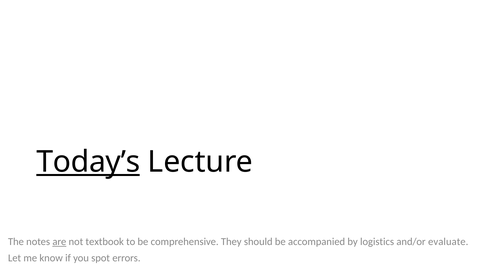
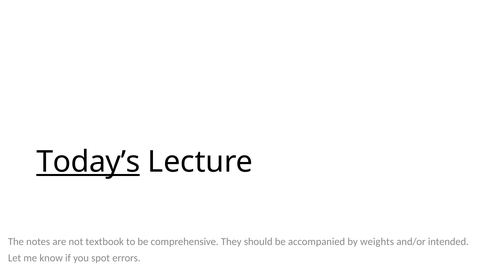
are underline: present -> none (59, 241)
logistics: logistics -> weights (377, 241)
evaluate: evaluate -> intended (448, 241)
